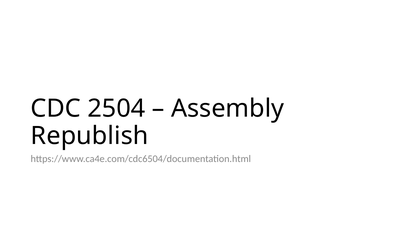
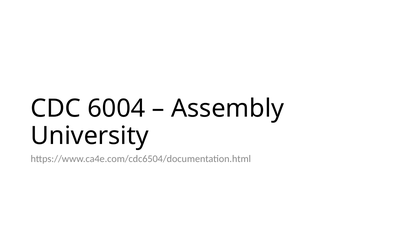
2504: 2504 -> 6004 (116, 109)
Republish: Republish -> University (90, 136)
